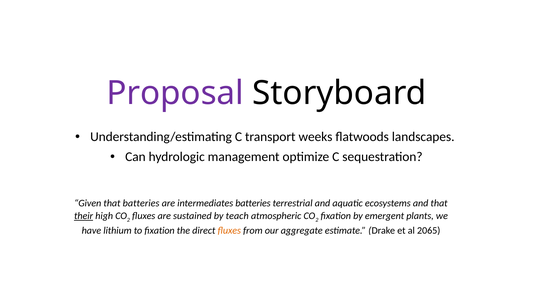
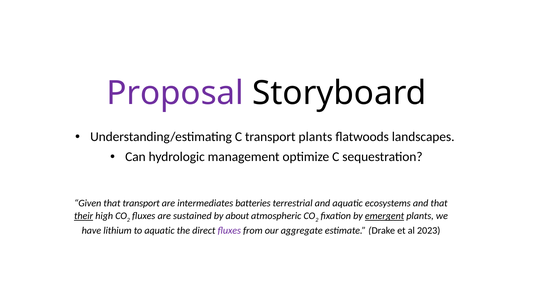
transport weeks: weeks -> plants (315, 137)
that batteries: batteries -> transport (141, 203)
teach: teach -> about (237, 216)
emergent underline: none -> present (385, 216)
to ﬁxation: ﬁxation -> aquatic (160, 230)
ﬂuxes colour: orange -> purple (229, 230)
2065: 2065 -> 2023 (429, 230)
